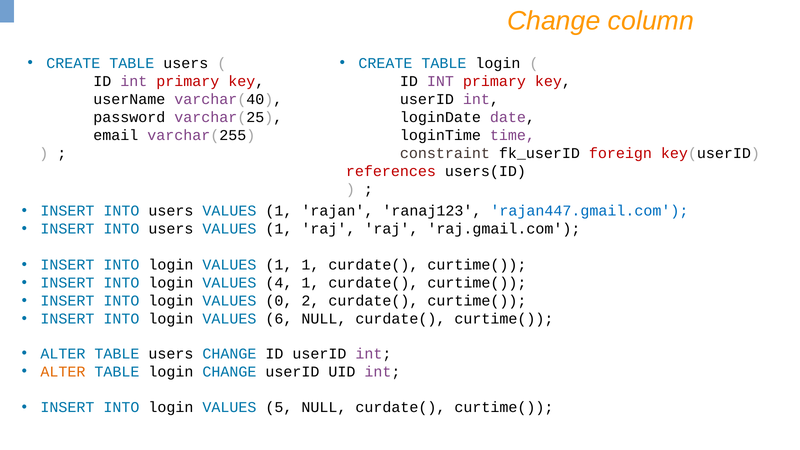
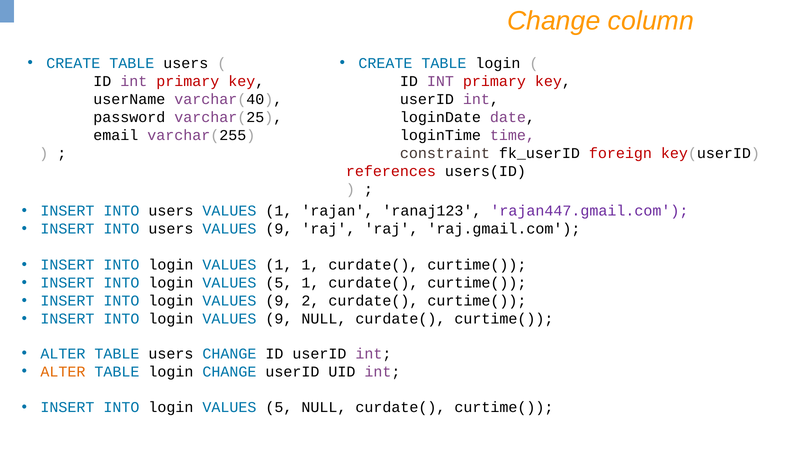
rajan447.gmail.com colour: blue -> purple (589, 211)
1: 1 -> 9 (279, 229)
4: 4 -> 5 (279, 283)
0: 0 -> 9 (279, 301)
6: 6 -> 9 (279, 319)
